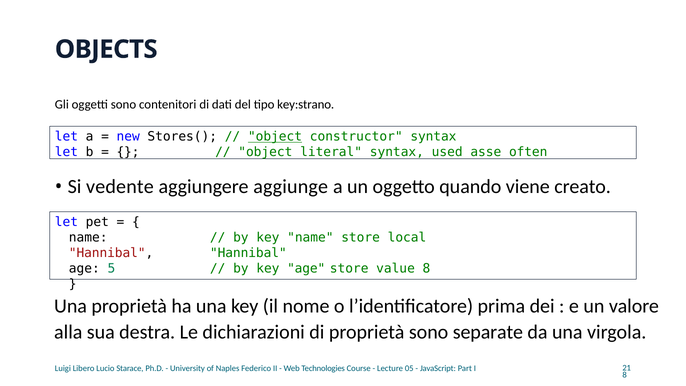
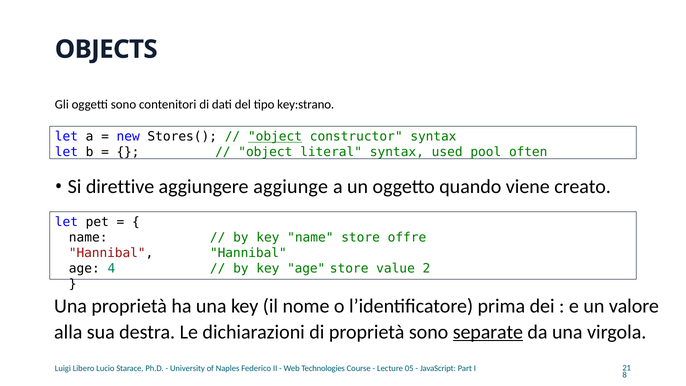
asse: asse -> pool (486, 152)
vedente: vedente -> direttive (120, 187)
local: local -> offre (407, 237)
5: 5 -> 4 (111, 268)
value 8: 8 -> 2 (426, 268)
separate underline: none -> present (488, 332)
